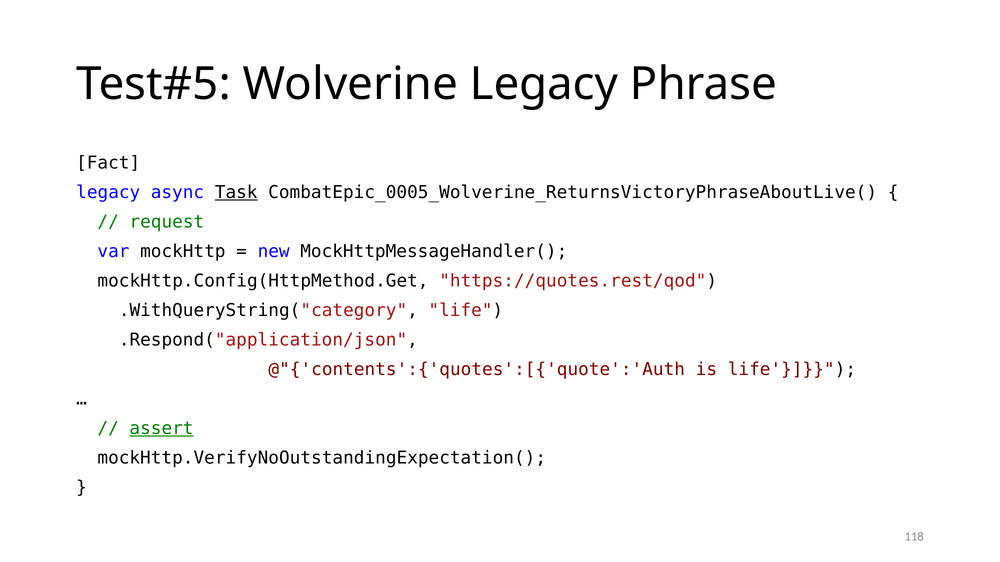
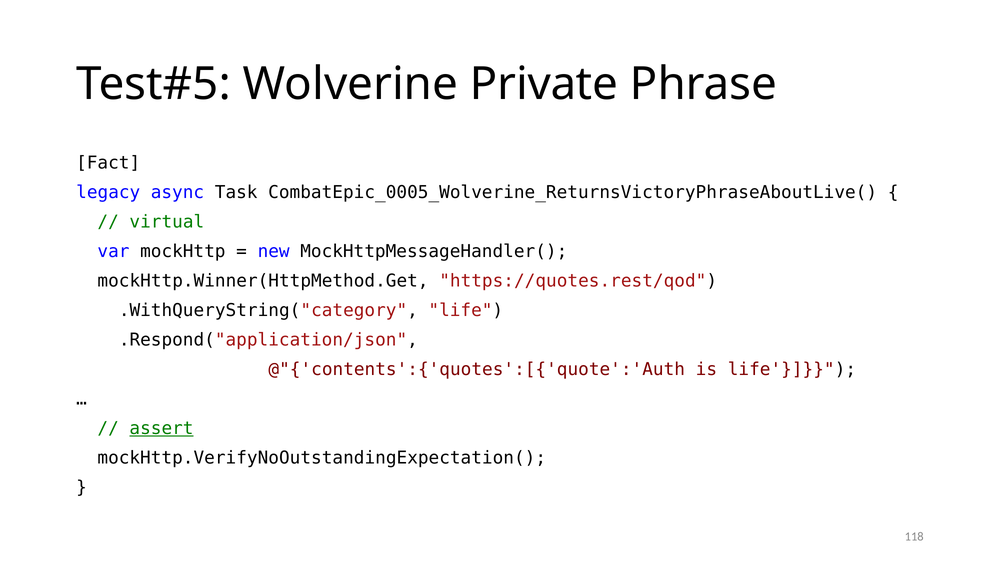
Wolverine Legacy: Legacy -> Private (544, 84)
Task underline: present -> none (236, 192)
request: request -> virtual (167, 222)
mockHttp.Config(HttpMethod.Get: mockHttp.Config(HttpMethod.Get -> mockHttp.Winner(HttpMethod.Get (263, 281)
